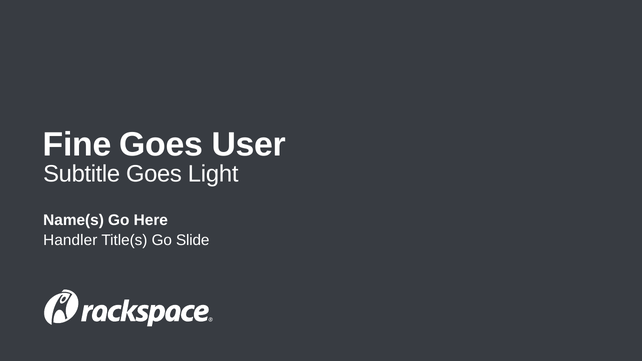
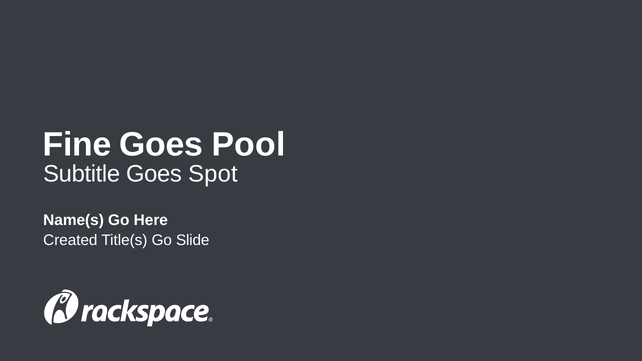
User: User -> Pool (249, 145)
Light: Light -> Spot (213, 174)
Handler: Handler -> Created (70, 240)
